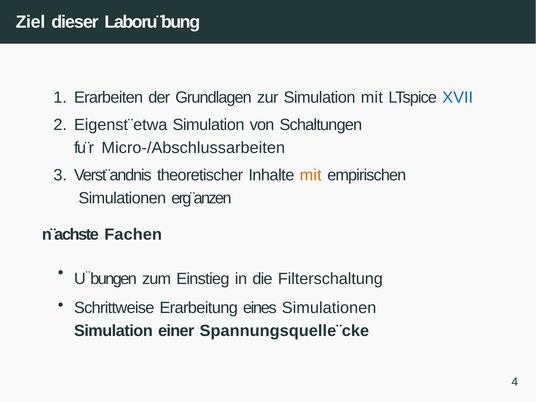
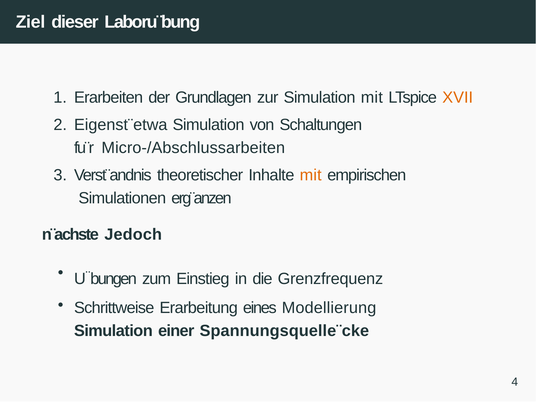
XVII colour: blue -> orange (458, 98)
Fachen: Fachen -> Jedoch (133, 235)
Filterschaltung: Filterschaltung -> Grenzfrequenz (330, 279)
eines Simulationen: Simulationen -> Modellierung (329, 308)
